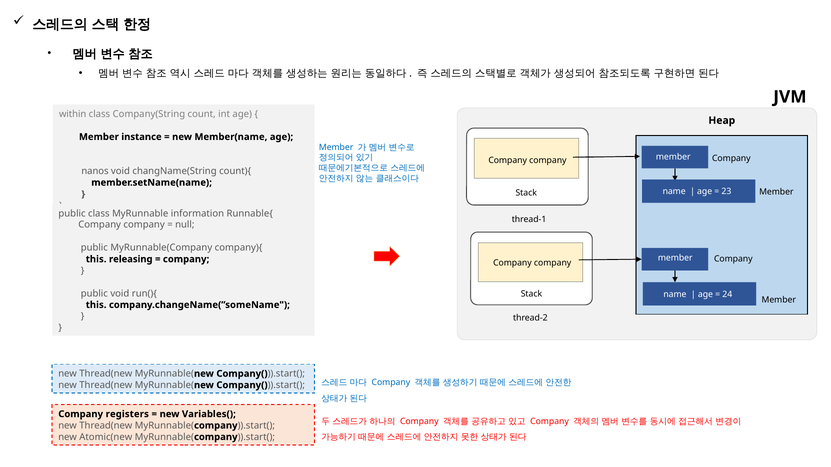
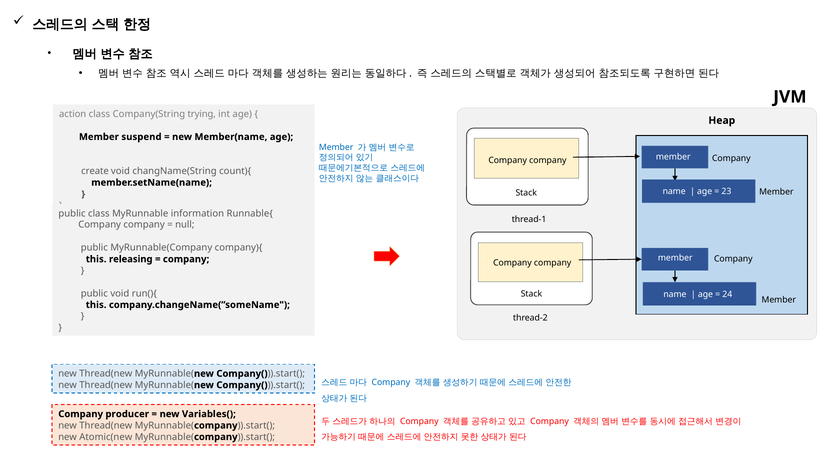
within: within -> action (73, 114)
count: count -> trying (202, 114)
instance: instance -> suspend (141, 137)
nanos: nanos -> create (95, 171)
registers: registers -> producer (127, 414)
